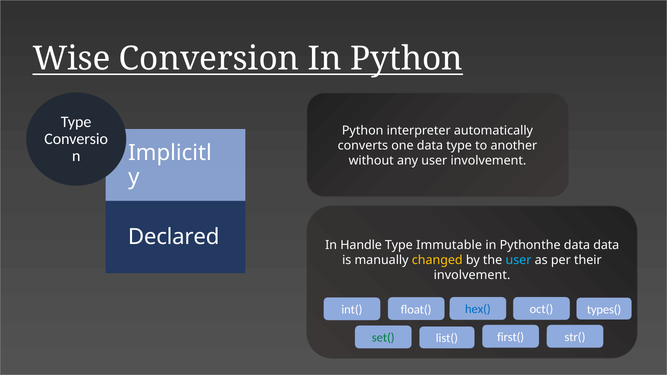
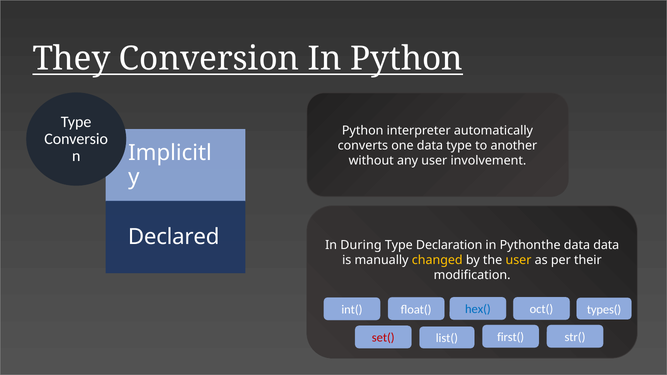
Wise: Wise -> They (72, 59)
Handle: Handle -> During (361, 245)
Immutable: Immutable -> Declaration (449, 245)
user colour: light blue -> yellow (518, 260)
involvement: involvement -> modification (472, 275)
set( colour: green -> red (383, 338)
